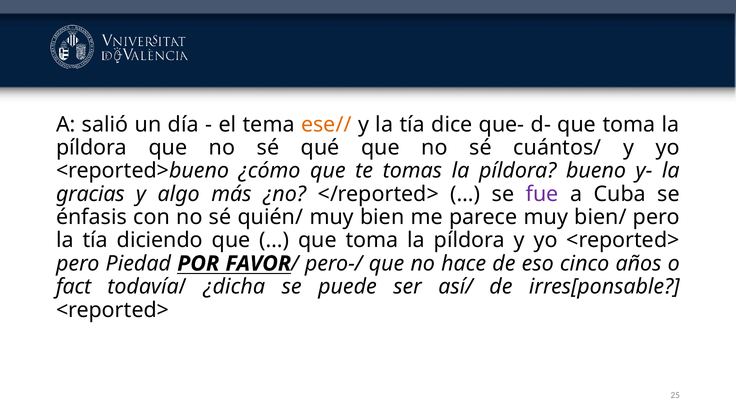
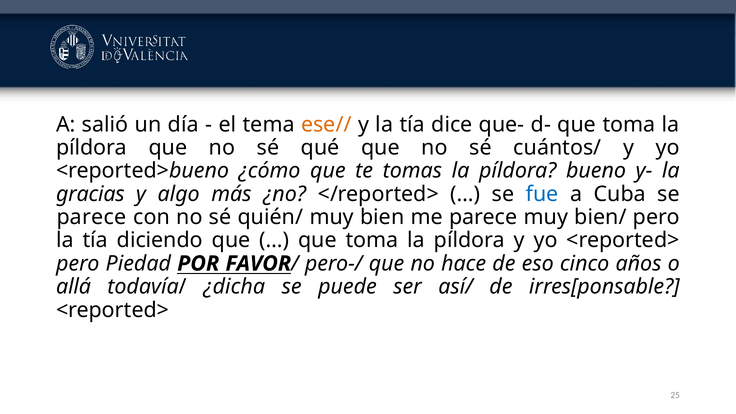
fue colour: purple -> blue (542, 194)
énfasis: énfasis -> parece (91, 217)
fact: fact -> allá (74, 287)
